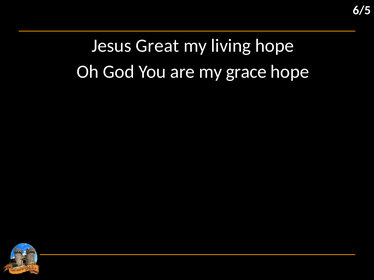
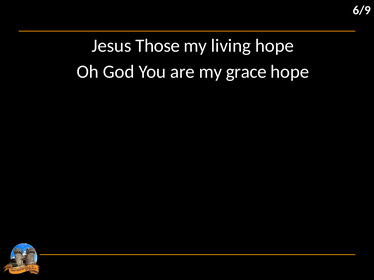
6/5: 6/5 -> 6/9 (362, 10)
Great: Great -> Those (158, 46)
